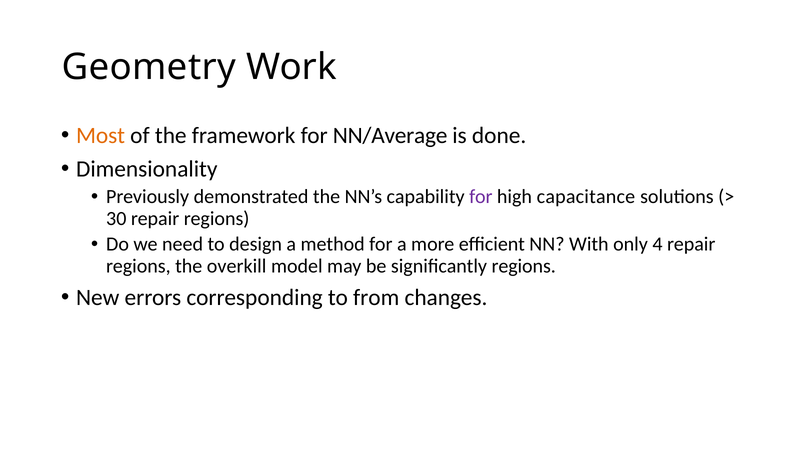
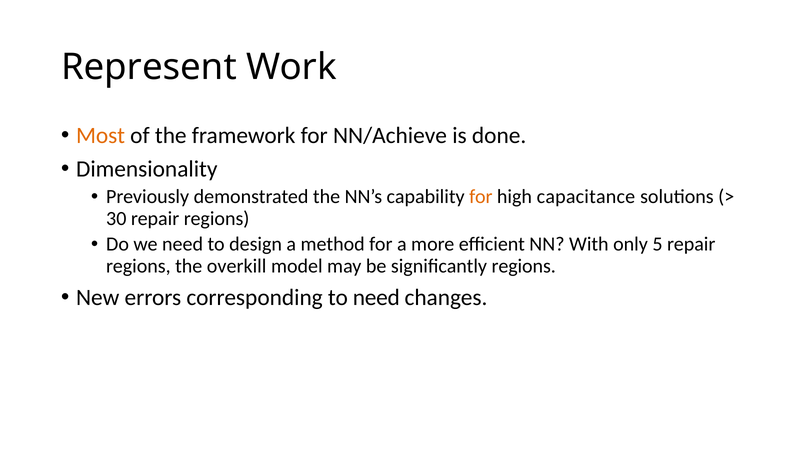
Geometry: Geometry -> Represent (149, 67)
NN/Average: NN/Average -> NN/Achieve (390, 135)
for colour: purple -> orange (481, 197)
4: 4 -> 5 (657, 244)
to from: from -> need (376, 297)
